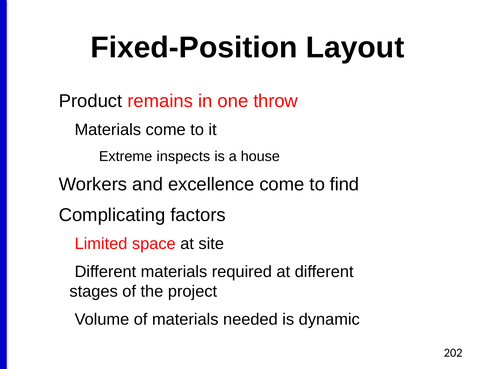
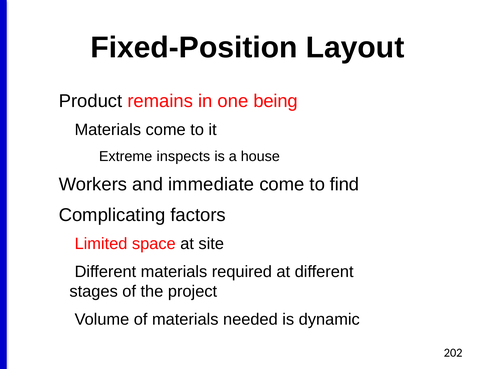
throw: throw -> being (276, 101)
excellence: excellence -> immediate (211, 185)
